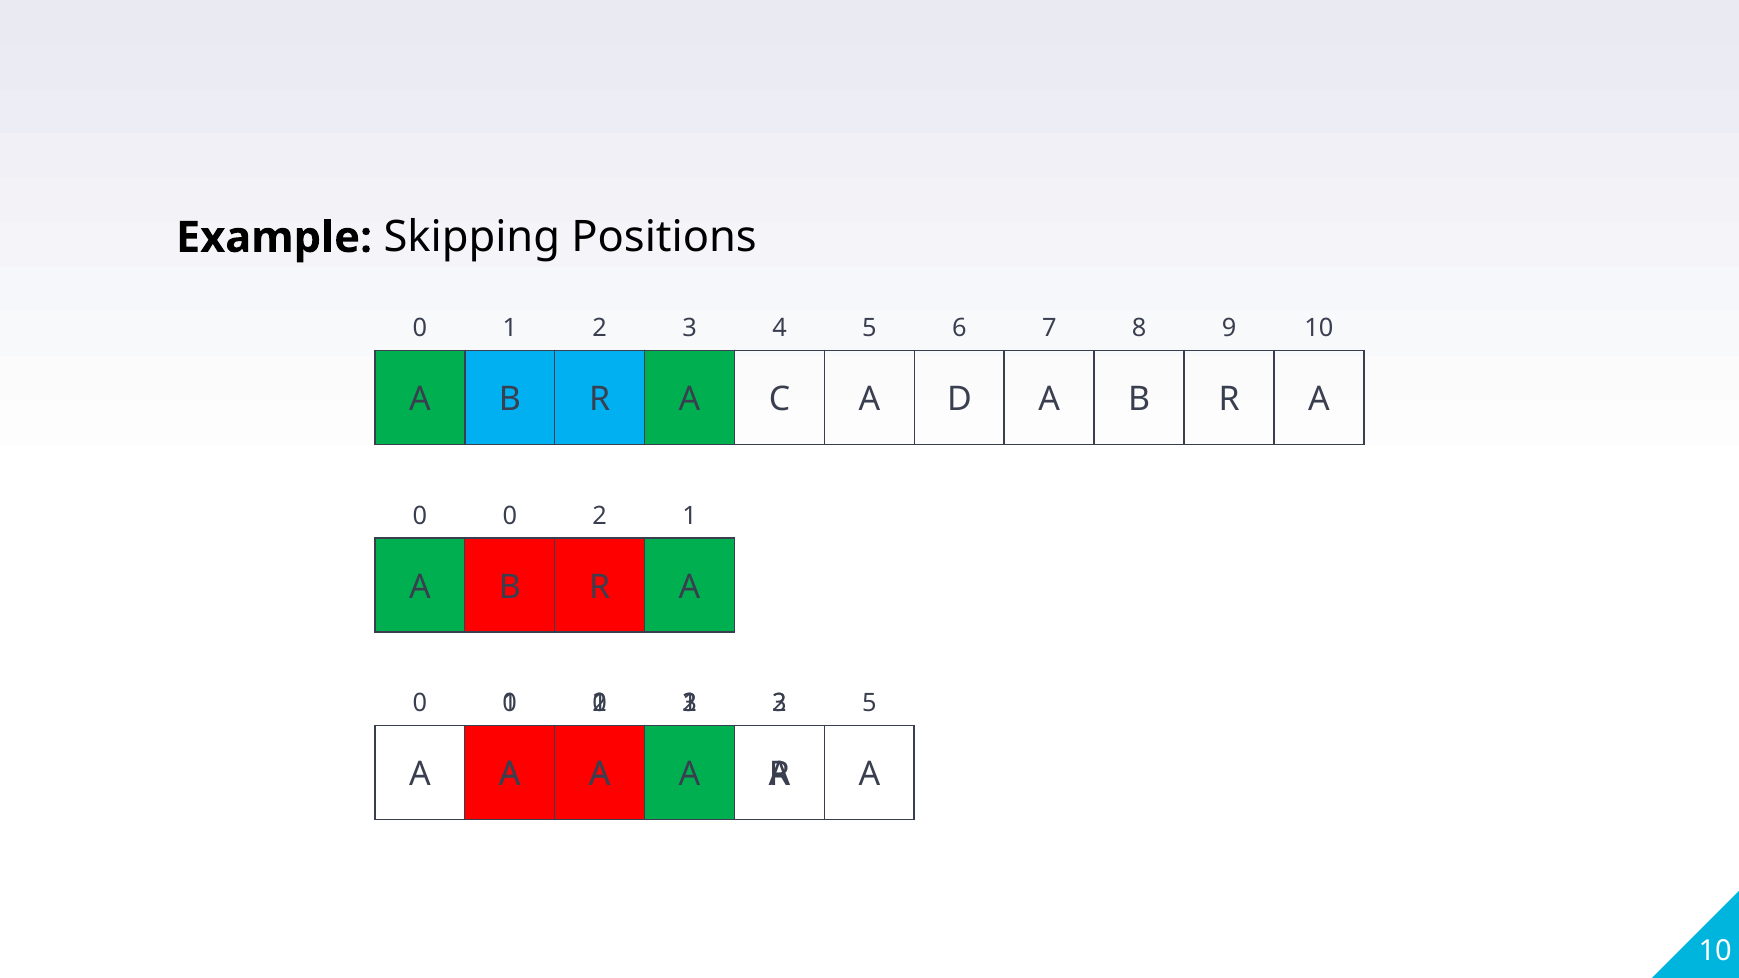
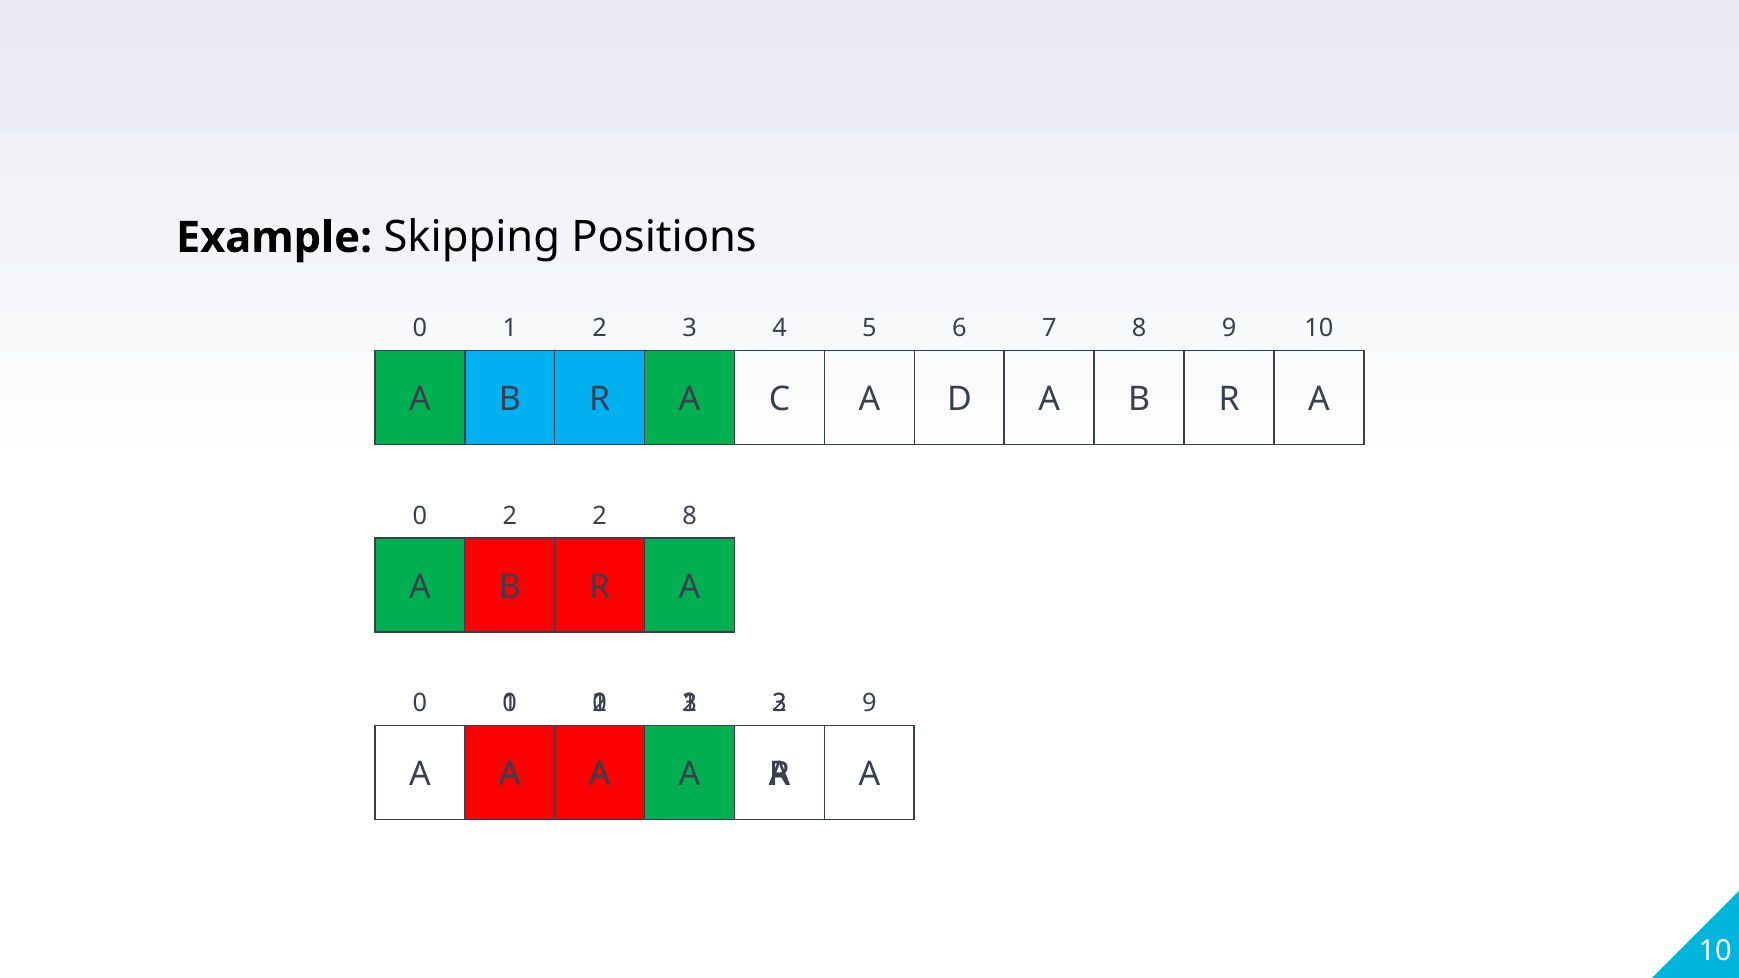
0 0: 0 -> 2 (510, 516)
2 1: 1 -> 8 (690, 516)
5: 5 -> 9 (869, 704)
